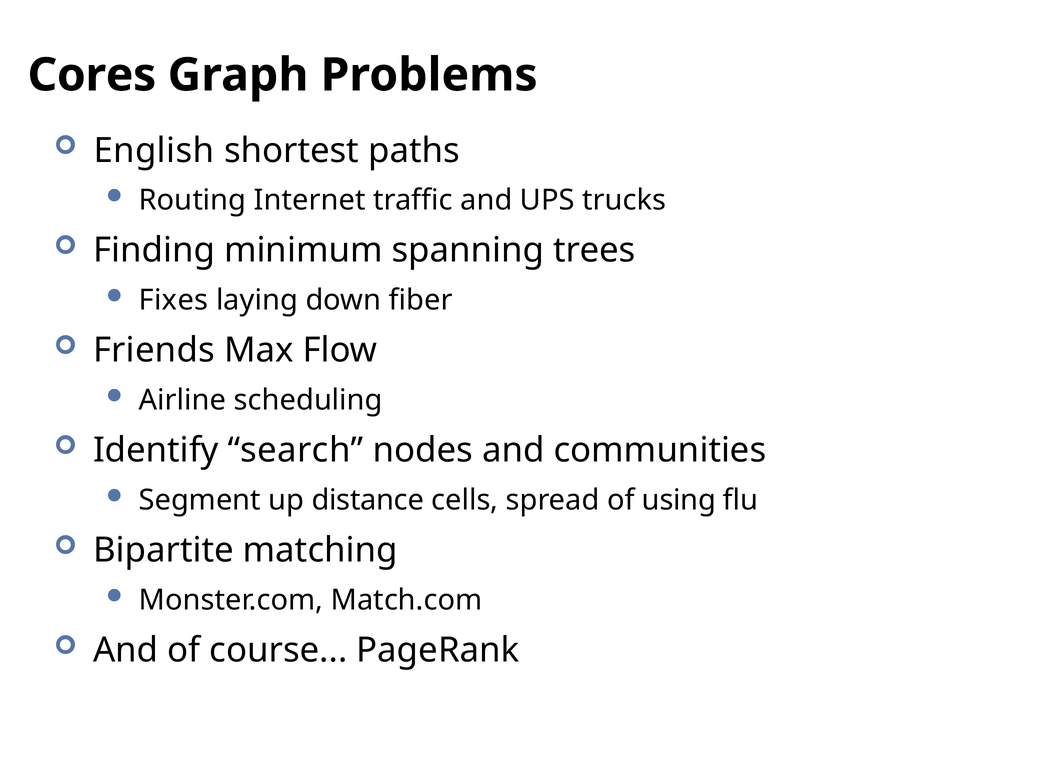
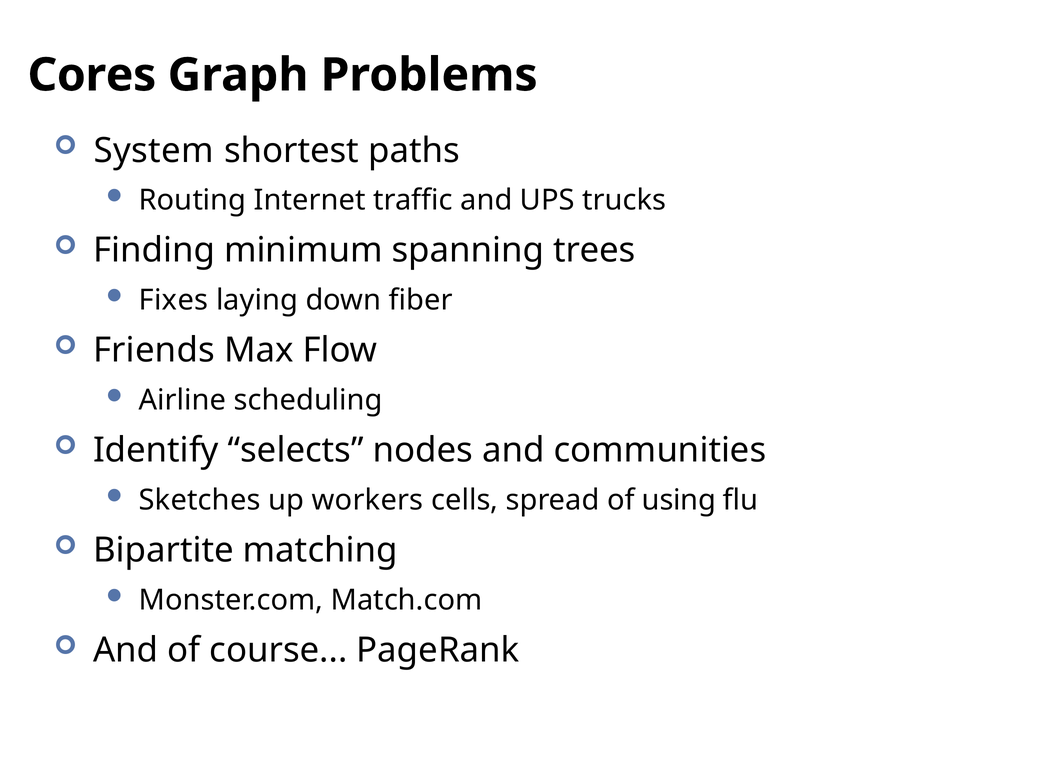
English: English -> System (154, 150)
search: search -> selects (296, 450)
Segment: Segment -> Sketches (200, 500)
distance: distance -> workers (368, 500)
